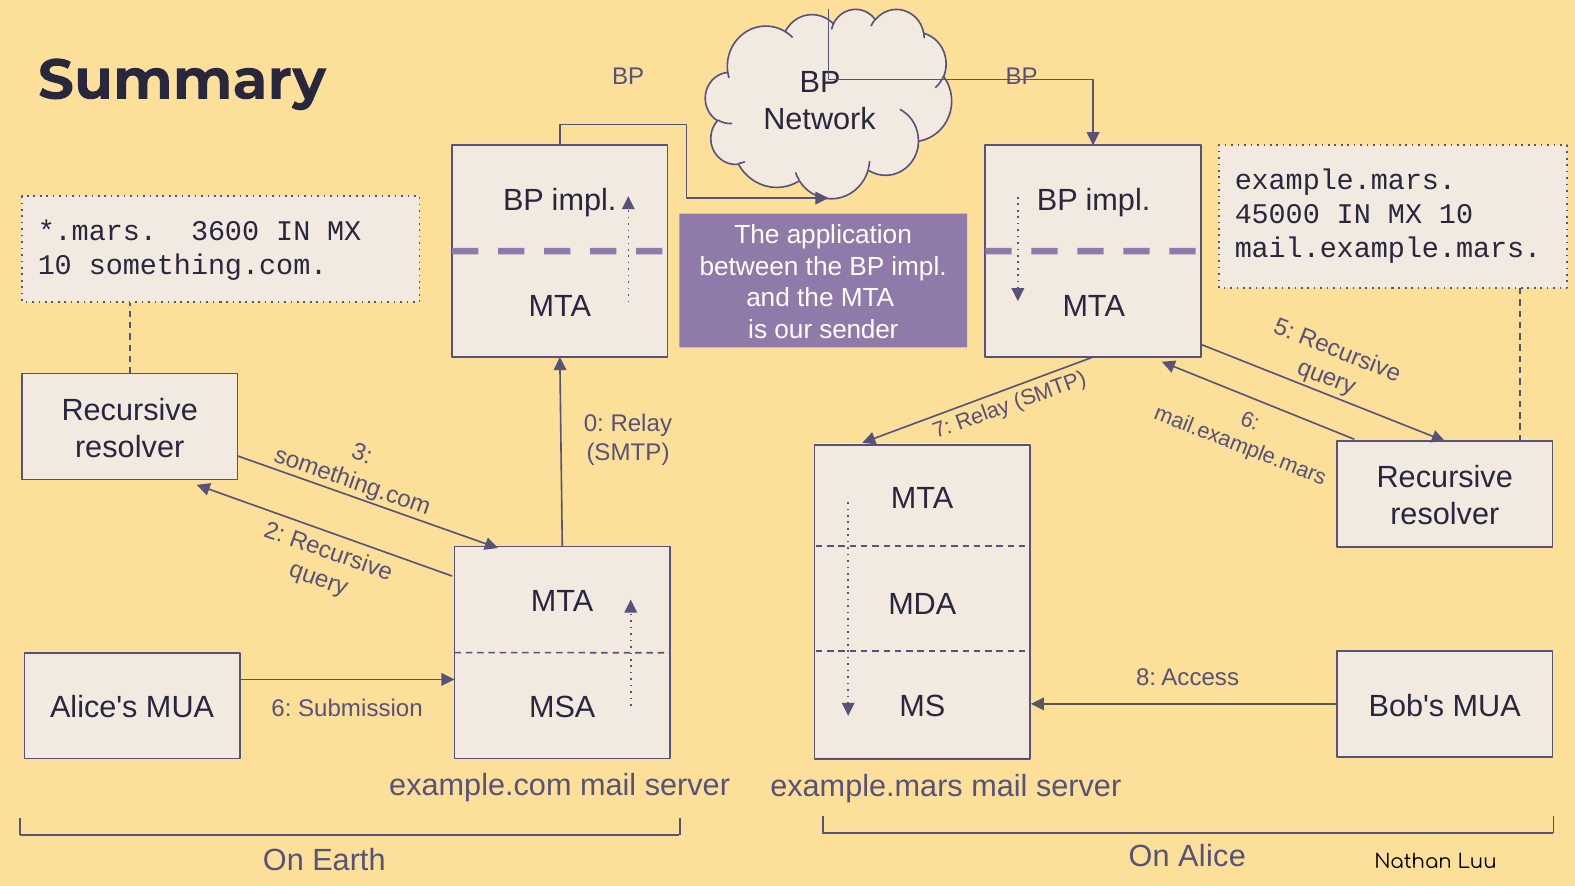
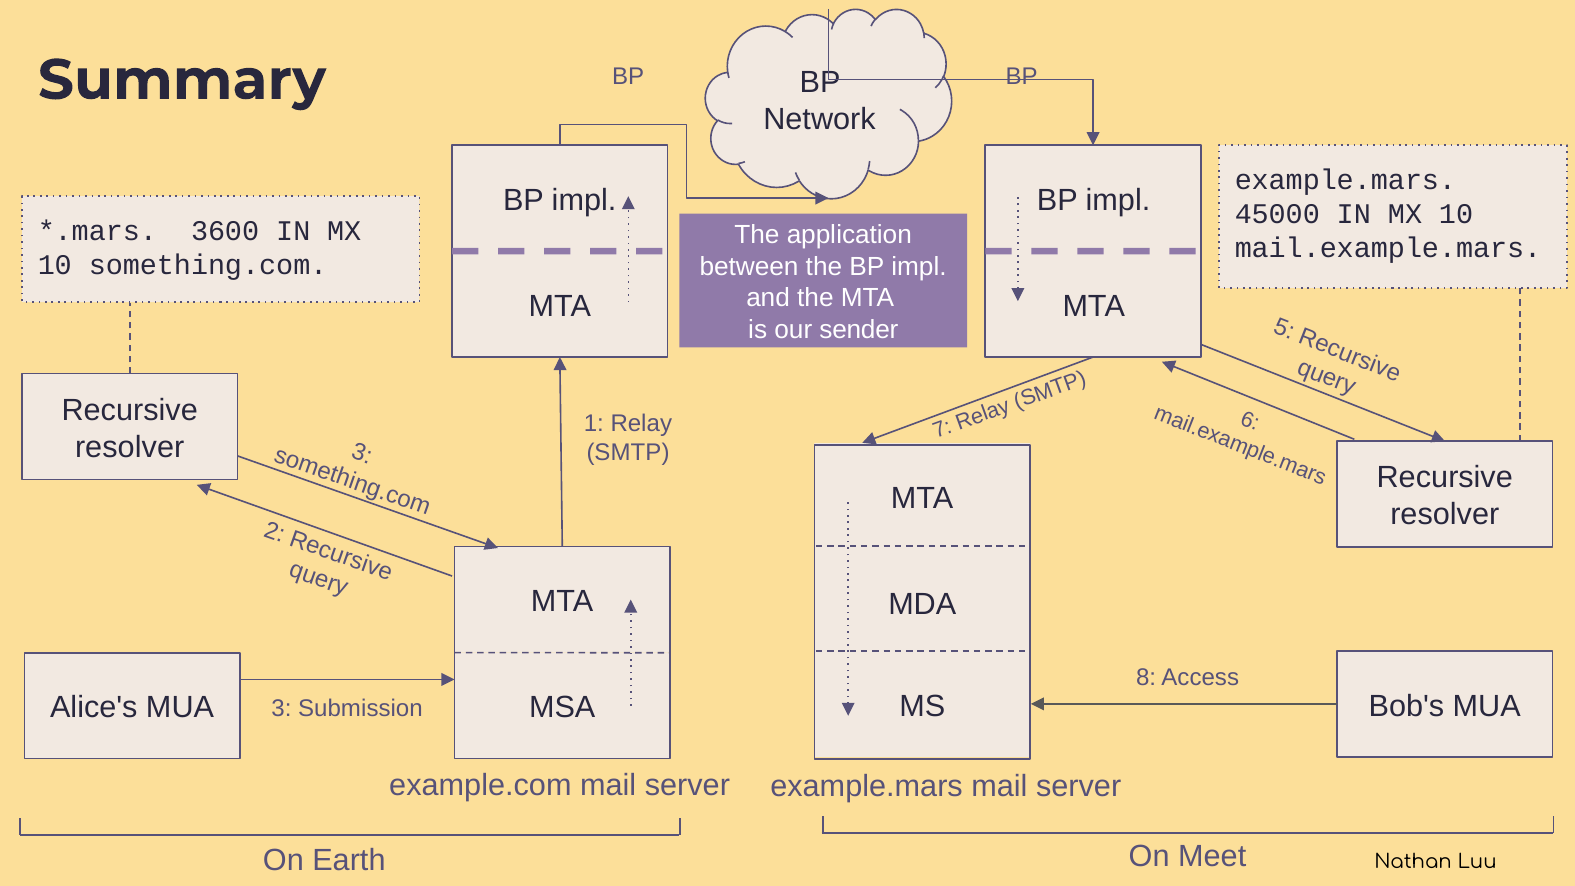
0: 0 -> 1 (594, 424)
6: 6 -> 3 (281, 708)
Alice: Alice -> Meet (1212, 856)
